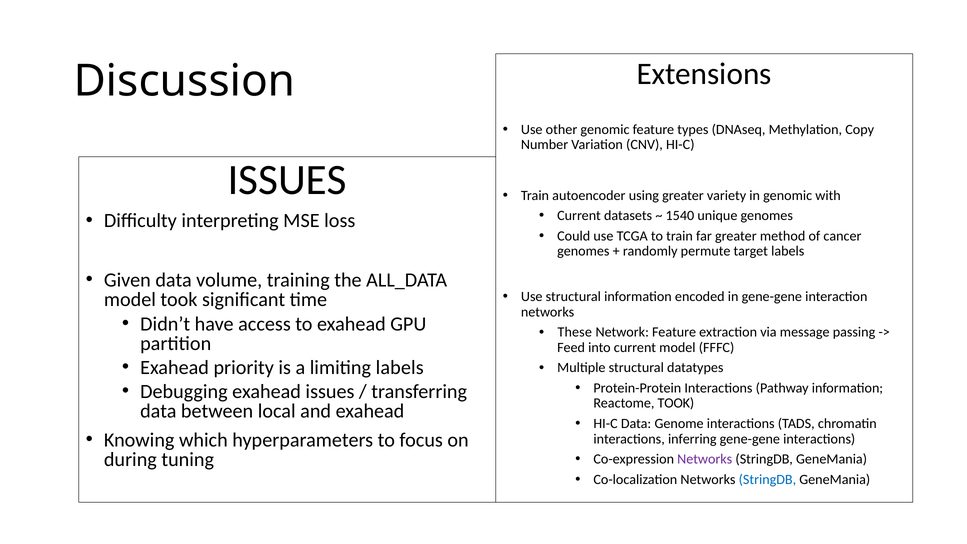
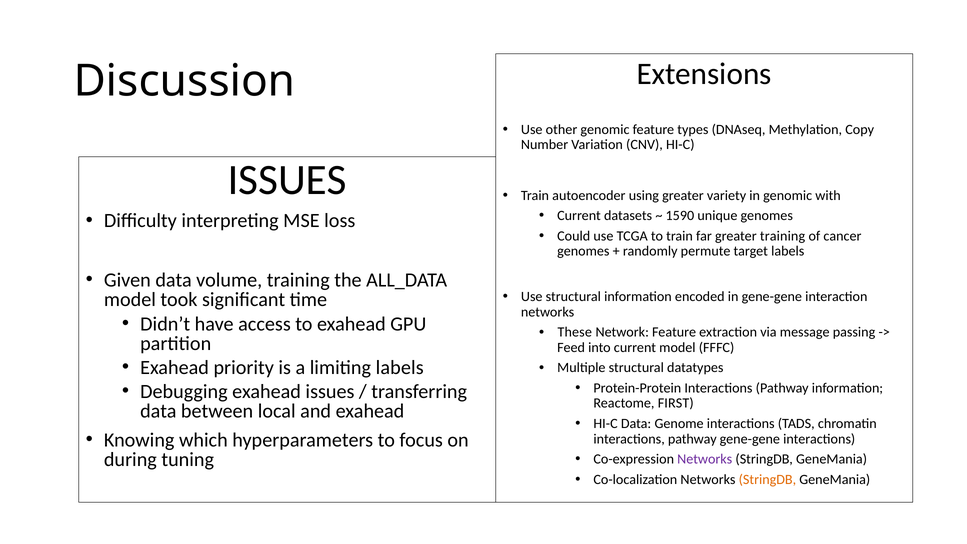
1540: 1540 -> 1590 (680, 216)
greater method: method -> training (783, 236)
Reactome TOOK: TOOK -> FIRST (676, 403)
inferring: inferring -> pathway (692, 439)
StringDB colour: blue -> orange (767, 479)
